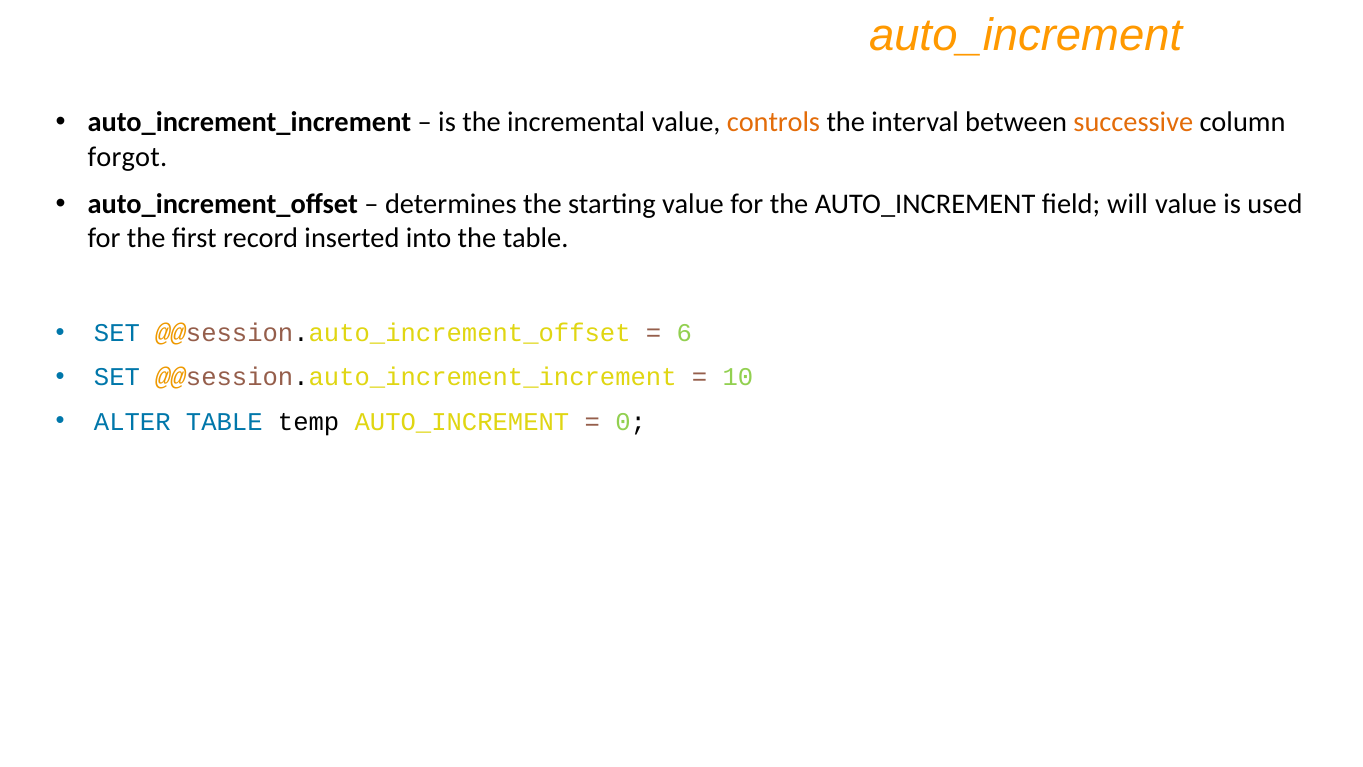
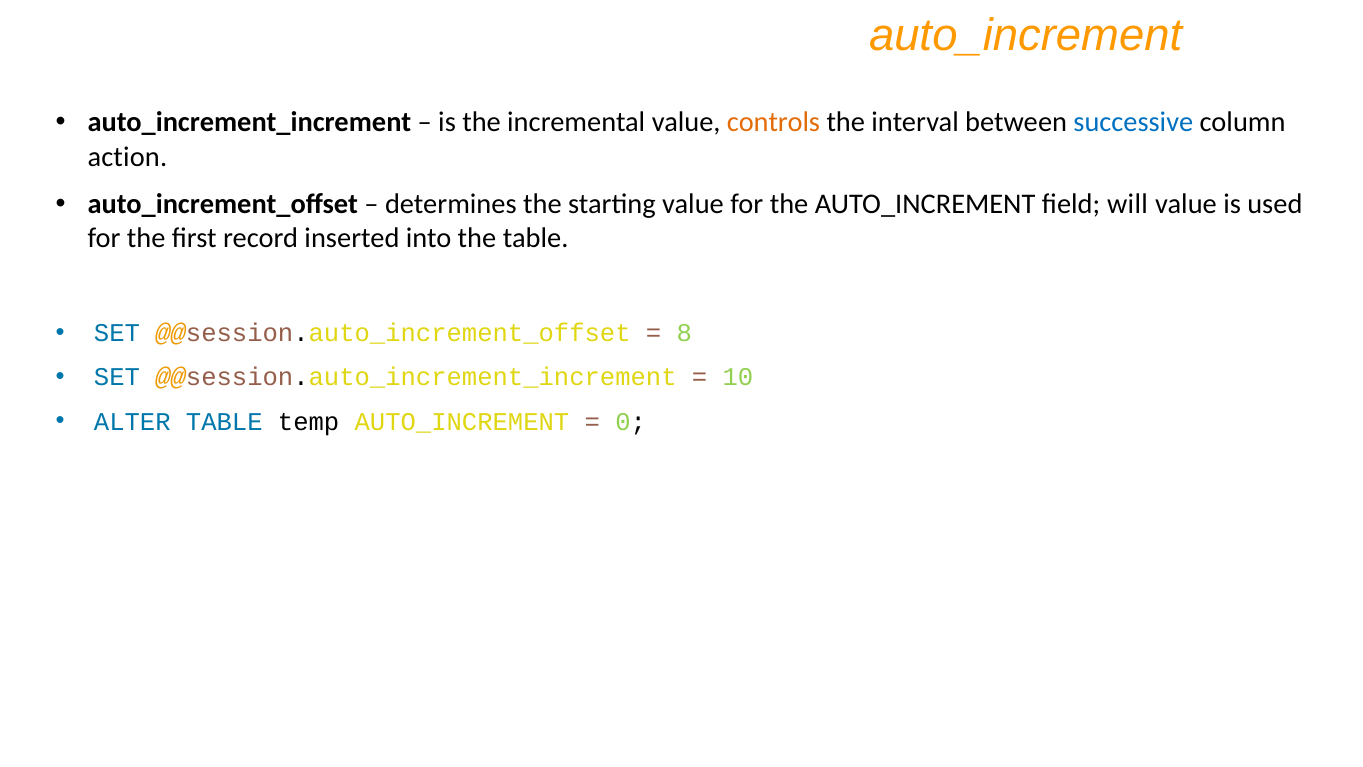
successive colour: orange -> blue (1133, 122)
forgot: forgot -> action (127, 157)
6: 6 -> 8 (684, 333)
